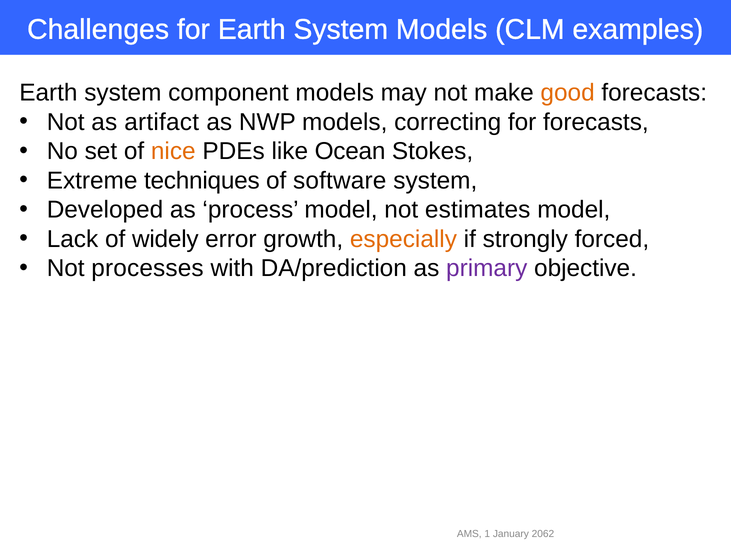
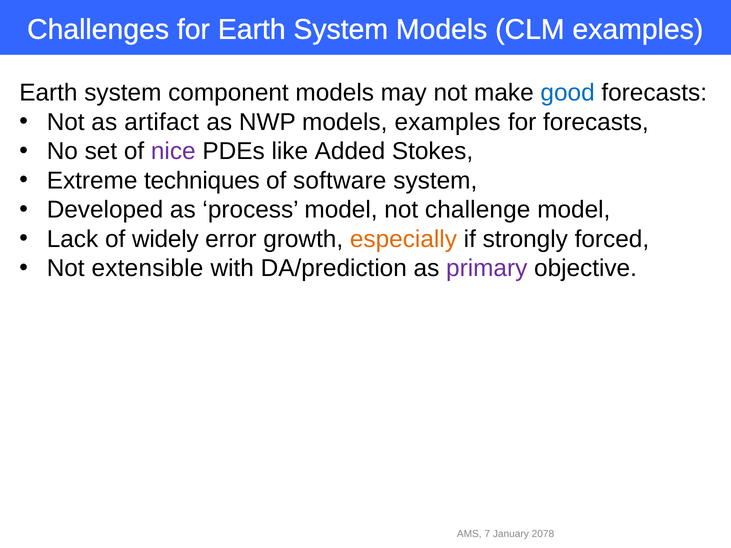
good colour: orange -> blue (568, 93)
models correcting: correcting -> examples (448, 122)
nice colour: orange -> purple (173, 151)
Ocean: Ocean -> Added (350, 151)
estimates: estimates -> challenge (478, 210)
processes: processes -> extensible (147, 268)
1: 1 -> 7 (487, 534)
2062: 2062 -> 2078 (543, 534)
